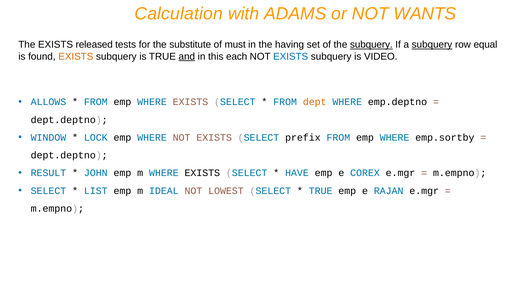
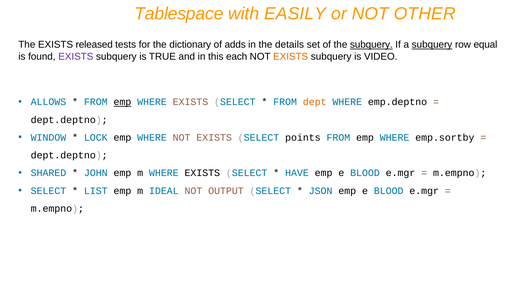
Calculation: Calculation -> Tablespace (179, 14)
ADAMS: ADAMS -> EASILY (295, 14)
WANTS: WANTS -> OTHER (425, 14)
substitute: substitute -> dictionary (190, 45)
must: must -> adds (235, 45)
having: having -> details (290, 45)
EXISTS colour: orange -> purple (76, 57)
and underline: present -> none (187, 57)
EXISTS colour: blue -> orange (291, 57)
emp underline: none -> present (122, 102)
prefix: prefix -> points (303, 137)
RESULT: RESULT -> SHARED (48, 173)
COREX: COREX -> BLOOD (365, 173)
LOWEST: LOWEST -> OUTPUT (226, 191)
TRUE: TRUE -> JSON (321, 191)
RAJAN: RAJAN -> BLOOD (389, 191)
